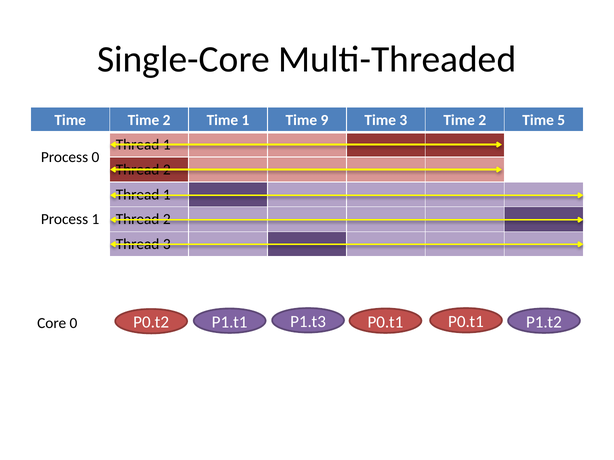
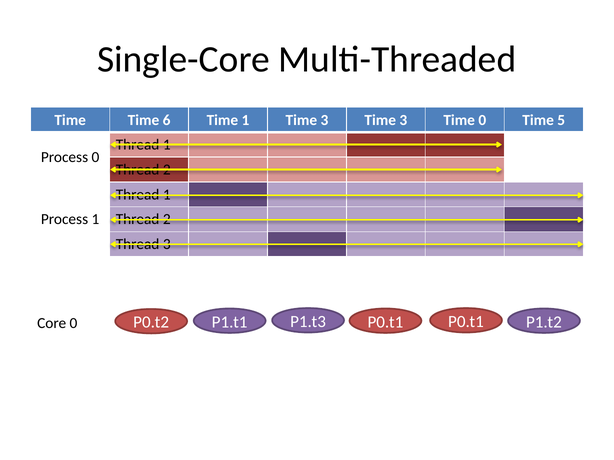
Time Time 2: 2 -> 6 (167, 120)
1 Time 9: 9 -> 3 (324, 120)
3 Time 2: 2 -> 0 (482, 120)
